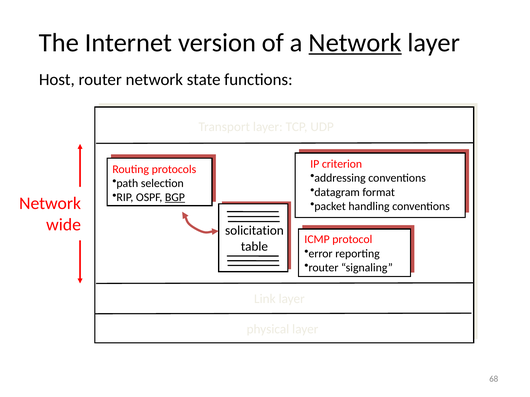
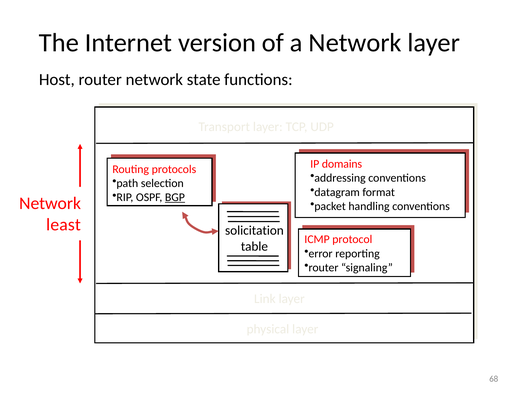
Network underline: present -> none (355, 43)
criterion: criterion -> domains (342, 164)
wide: wide -> least (64, 225)
